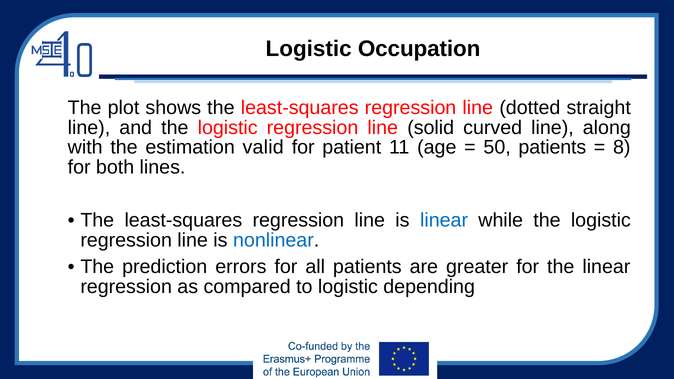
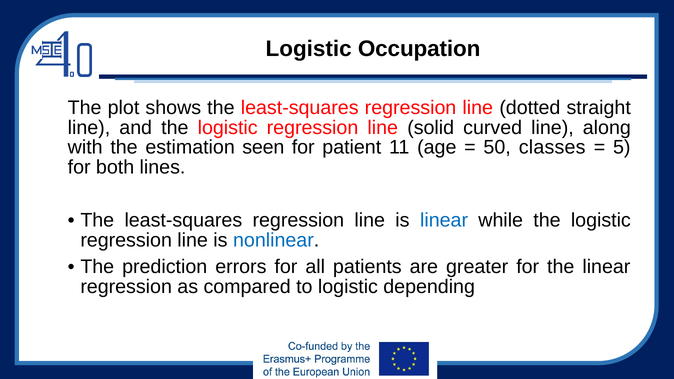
valid: valid -> seen (263, 147)
50 patients: patients -> classes (552, 147)
8: 8 -> 5 (622, 147)
